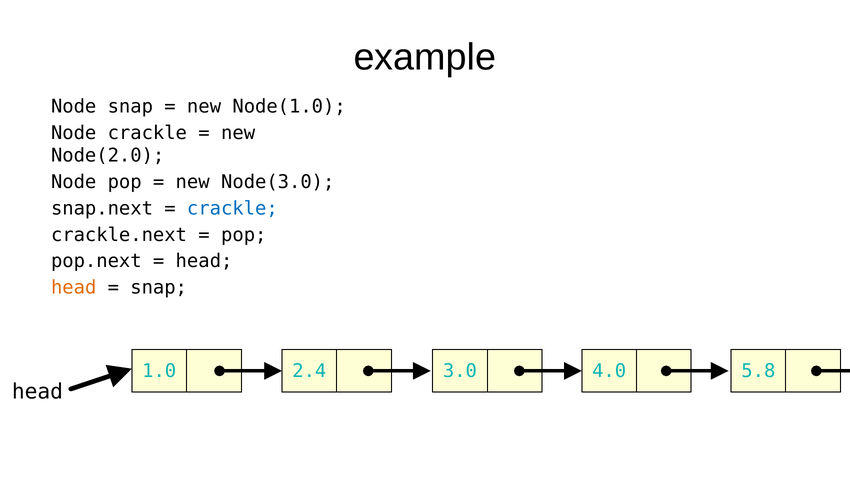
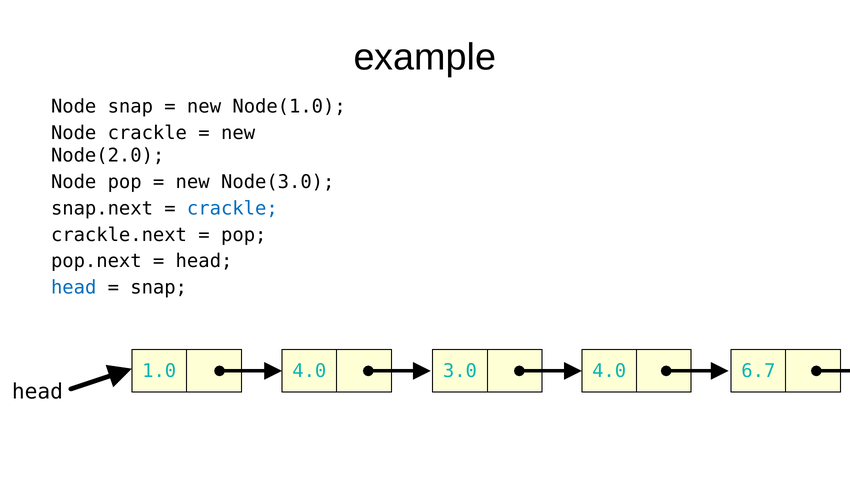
head colour: orange -> blue (74, 288)
2.4: 2.4 -> 4.0 (309, 371)
5.8: 5.8 -> 6.7 (758, 371)
